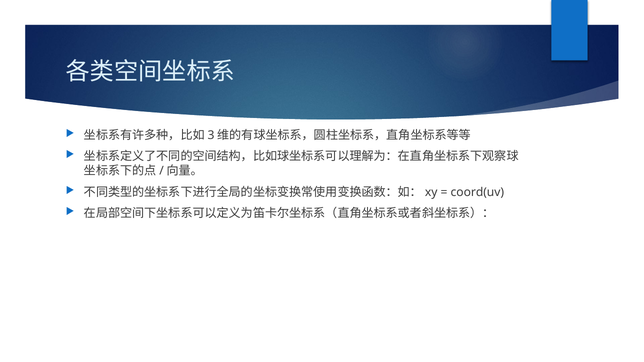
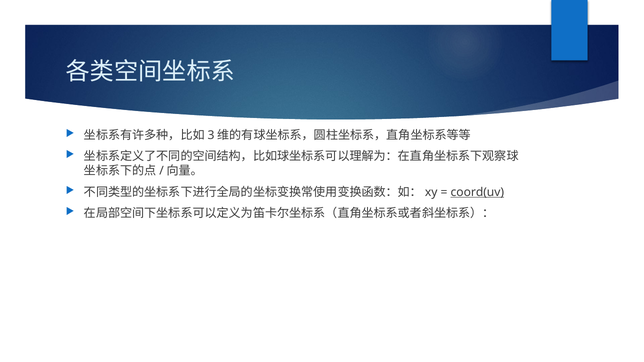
coord(uv underline: none -> present (477, 192)
